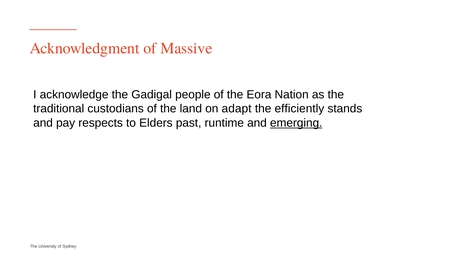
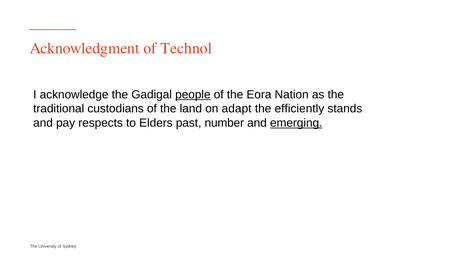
Massive: Massive -> Technol (186, 48)
people underline: none -> present (193, 95)
runtime: runtime -> number (224, 123)
